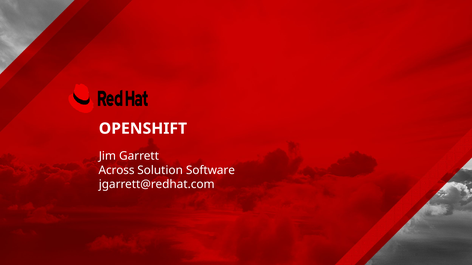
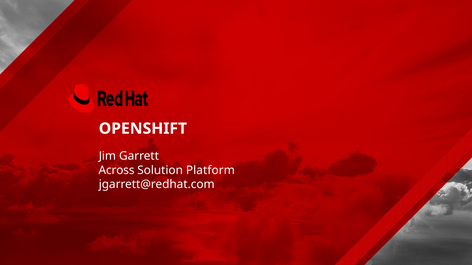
Software: Software -> Platform (210, 170)
